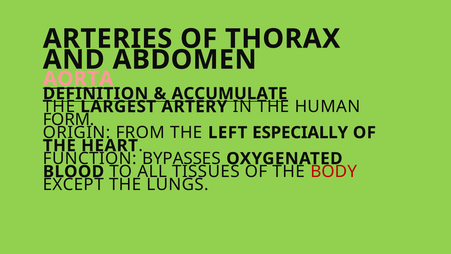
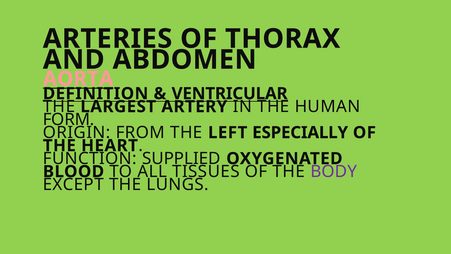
ACCUMULATE: ACCUMULATE -> VENTRICULAR (230, 93)
BYPASSES: BYPASSES -> SUPPLIED (181, 158)
BODY colour: red -> purple (334, 171)
